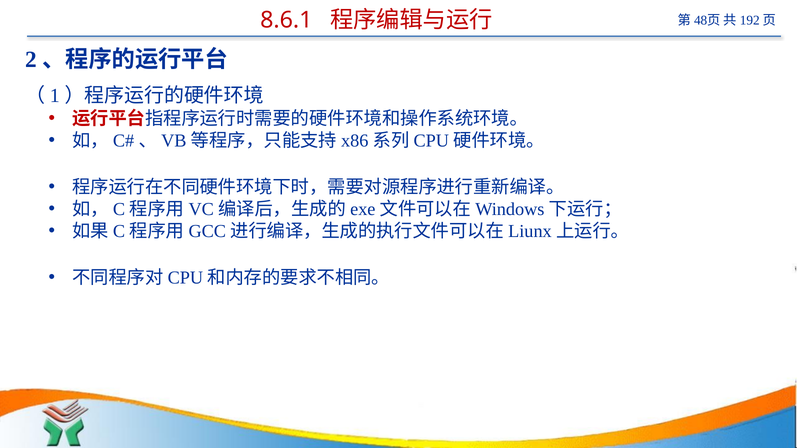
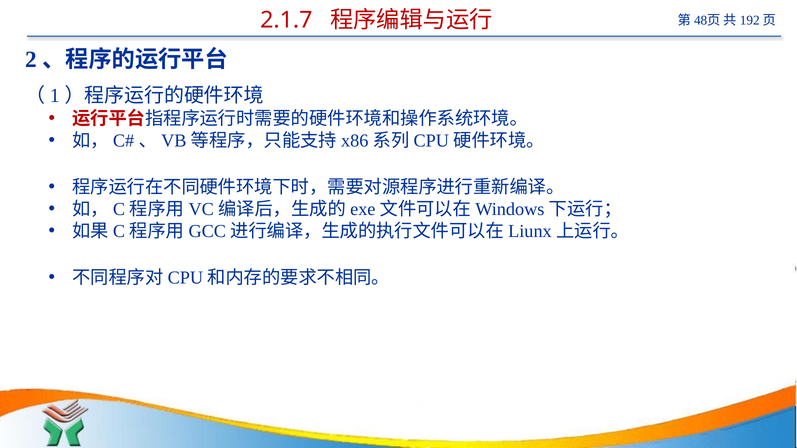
8.6.1: 8.6.1 -> 2.1.7 (286, 20)
